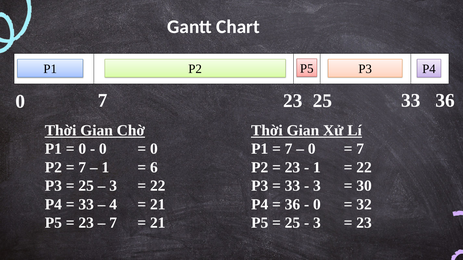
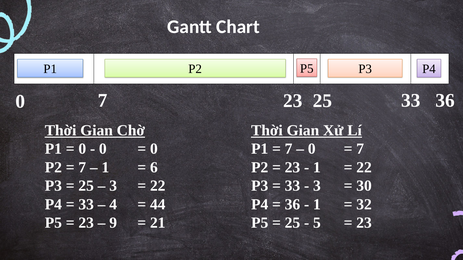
21: 21 -> 44 (158, 205)
0: 0 -> 1 (317, 205)
7: 7 -> 9 (113, 223)
3: 3 -> 5 (317, 223)
